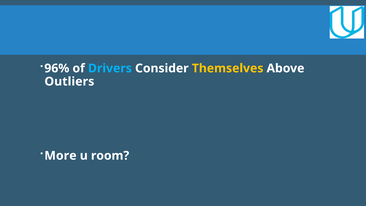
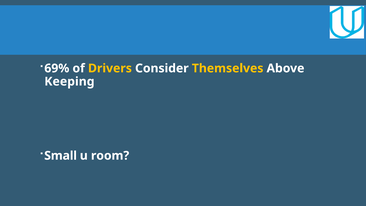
96%: 96% -> 69% (57, 68)
Drivers colour: light blue -> yellow (110, 68)
Outliers: Outliers -> Keeping (69, 81)
More: More -> Small (61, 156)
